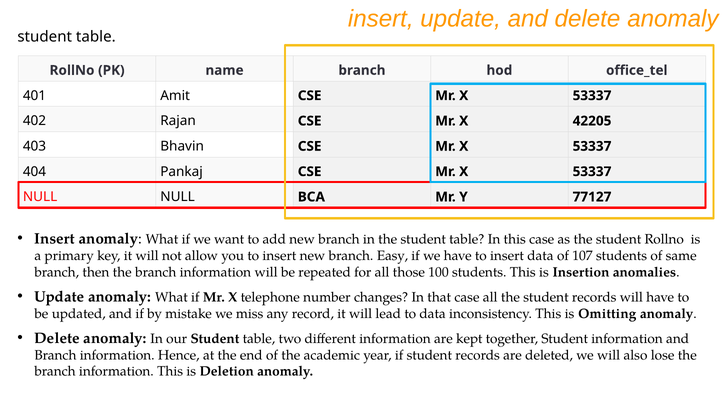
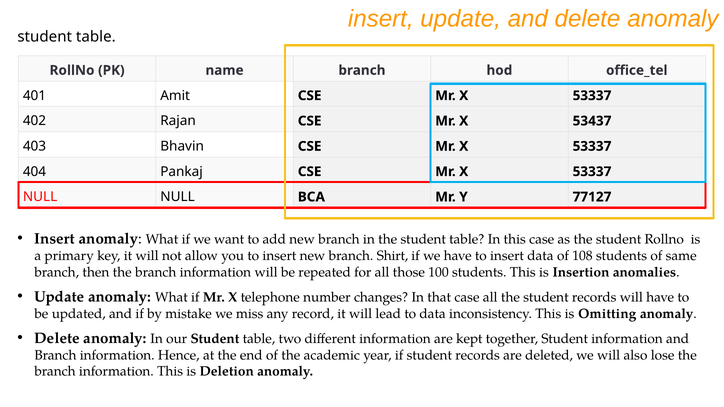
42205: 42205 -> 53437 (592, 121)
Easy: Easy -> Shirt (393, 256)
107: 107 -> 108 (582, 256)
